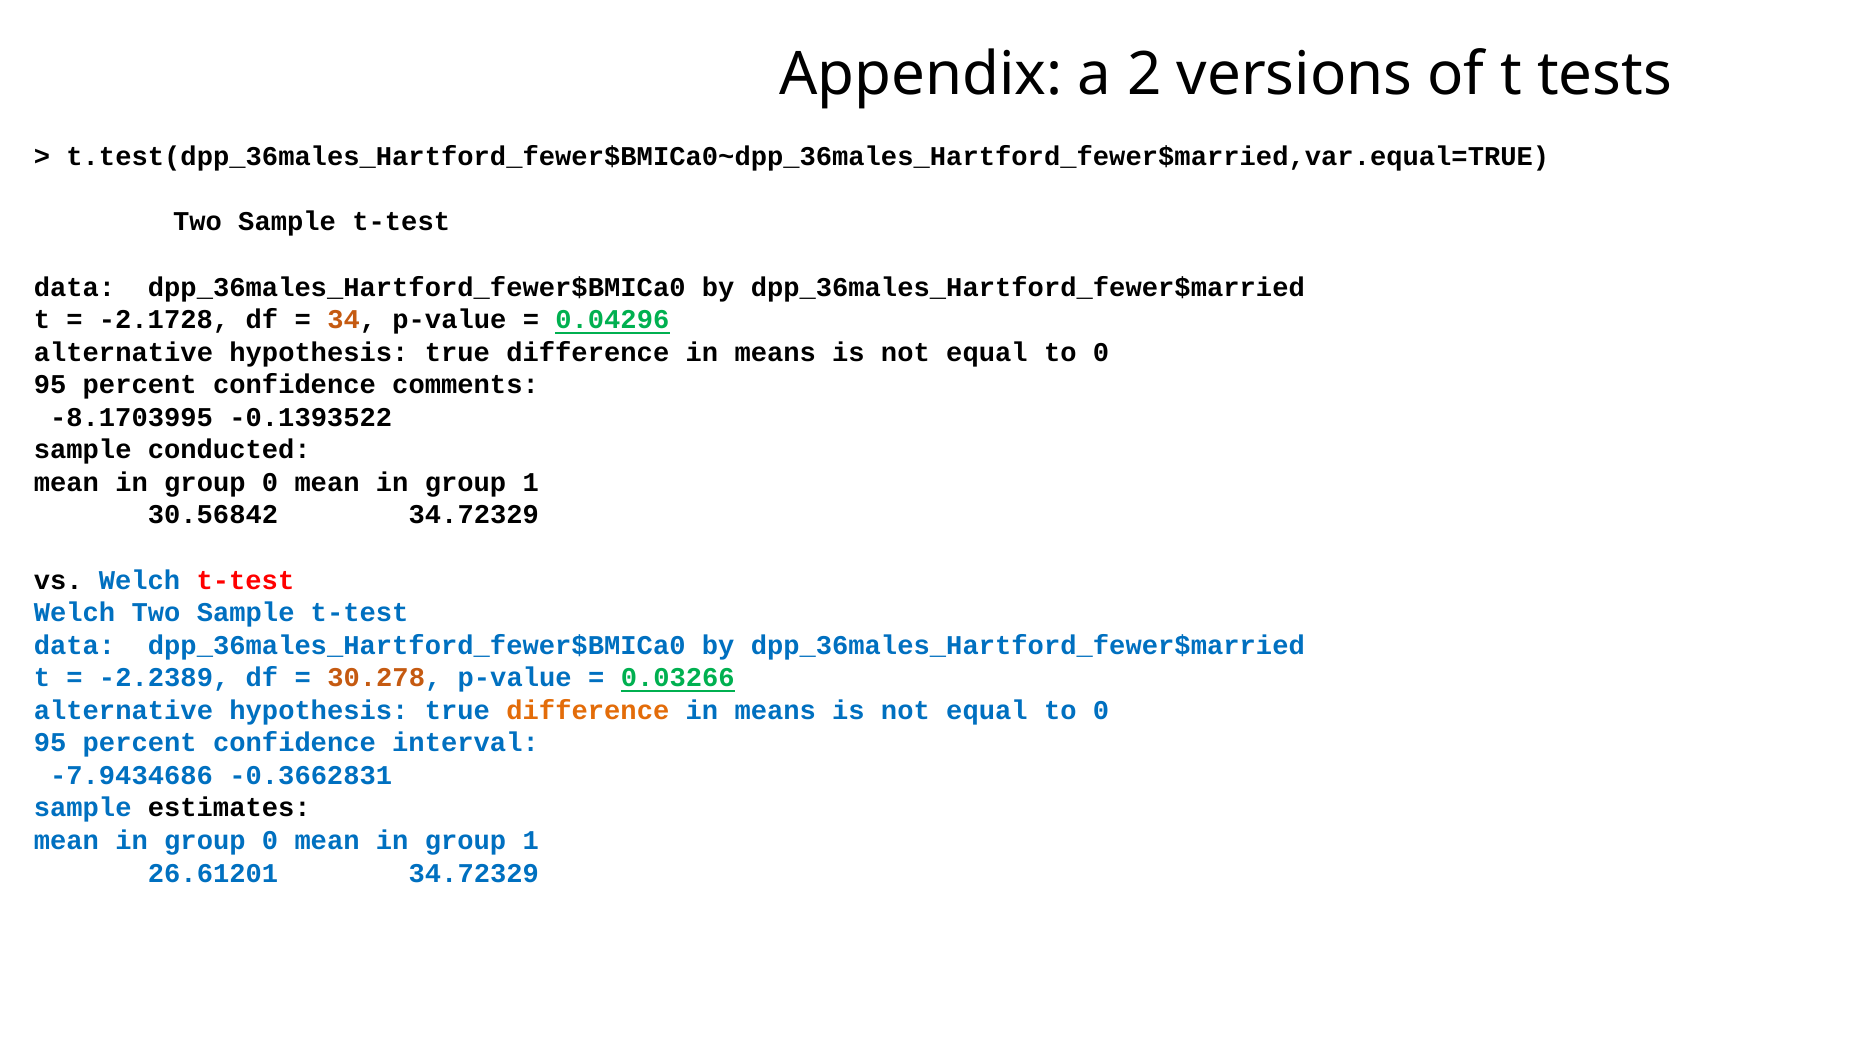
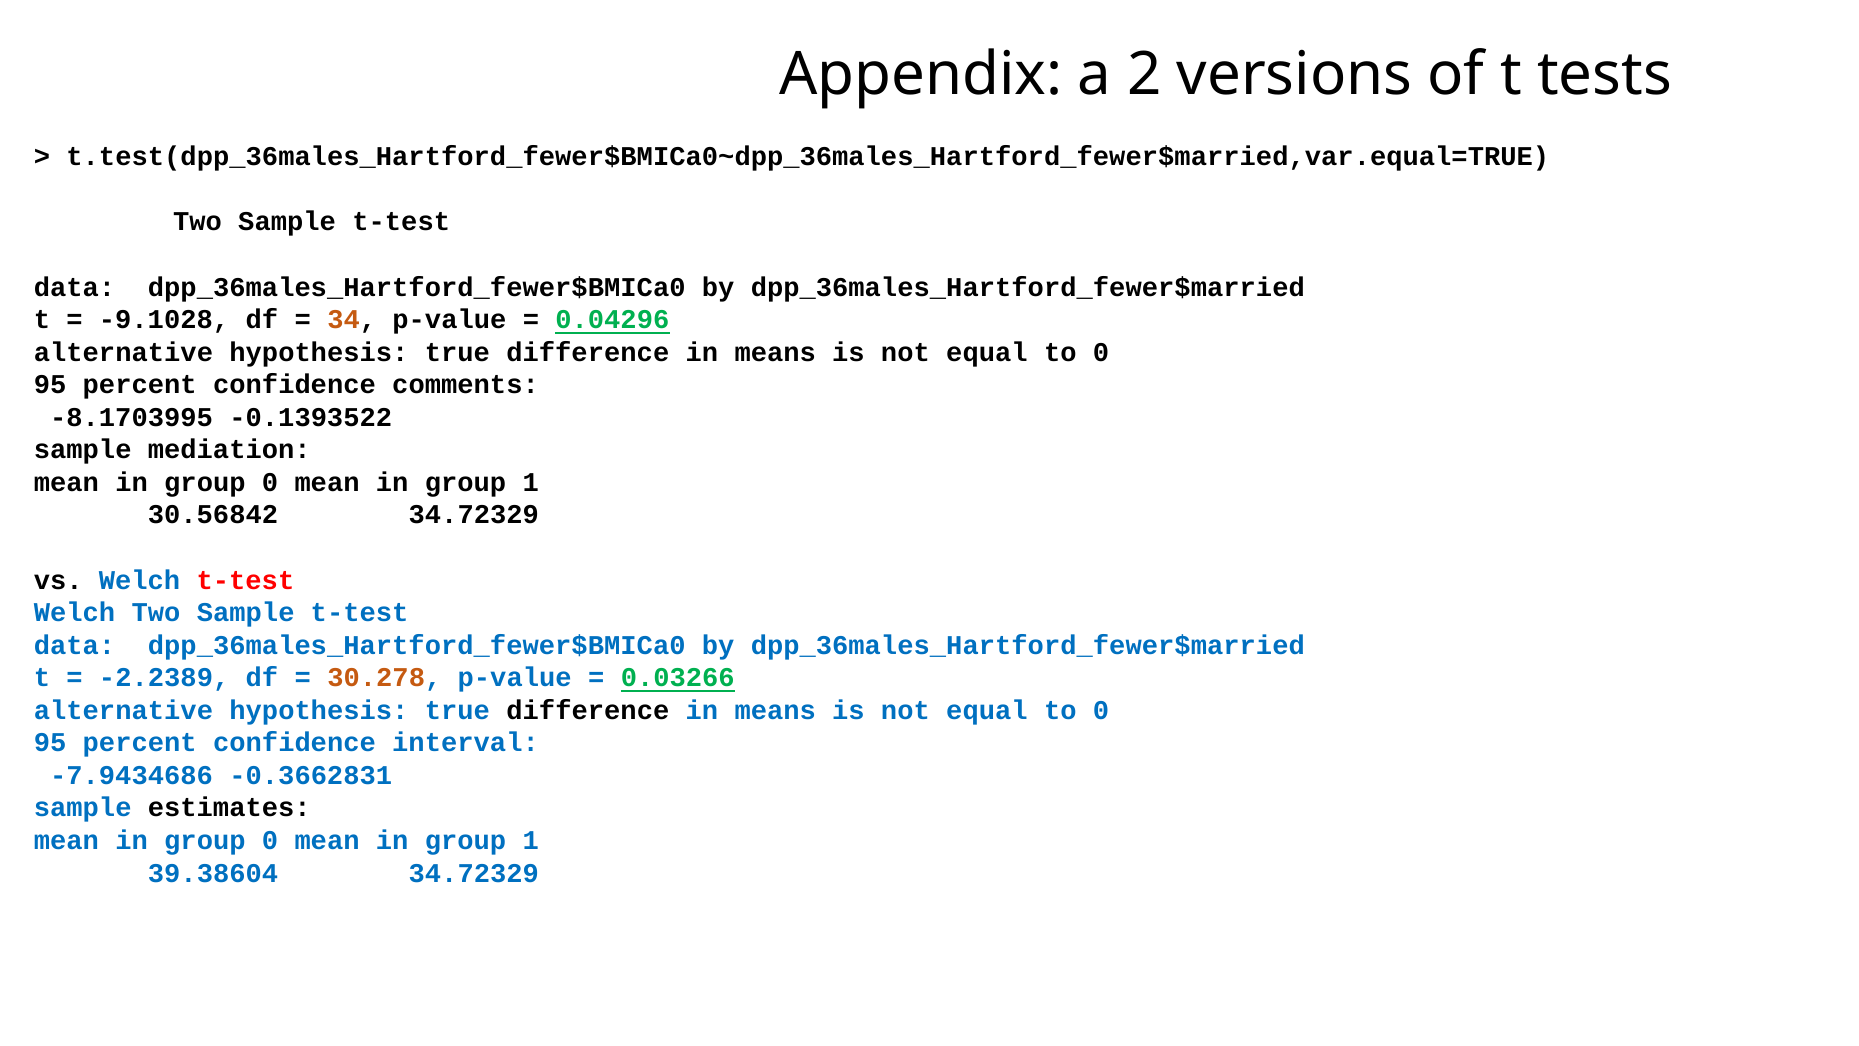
-2.1728: -2.1728 -> -9.1028 (164, 320)
conducted: conducted -> mediation (229, 450)
difference colour: orange -> black (588, 710)
26.61201: 26.61201 -> 39.38604 (213, 873)
